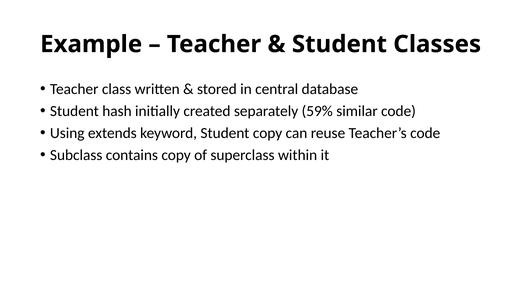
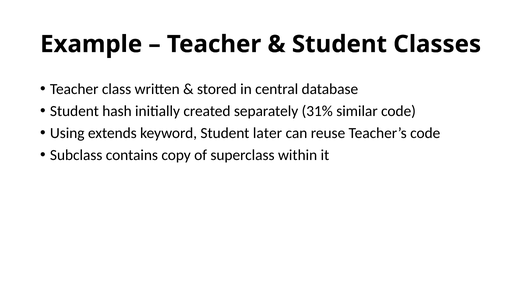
59%: 59% -> 31% (317, 111)
Student copy: copy -> later (267, 133)
